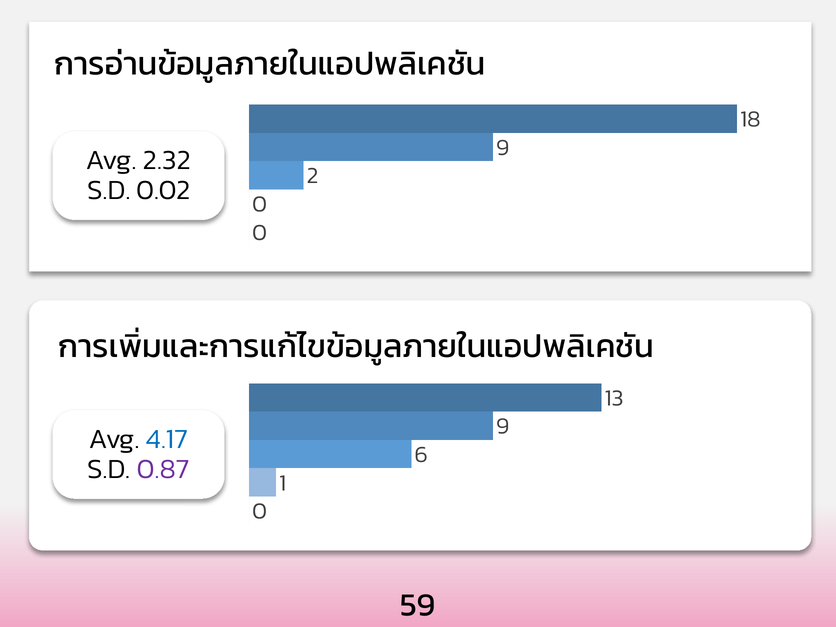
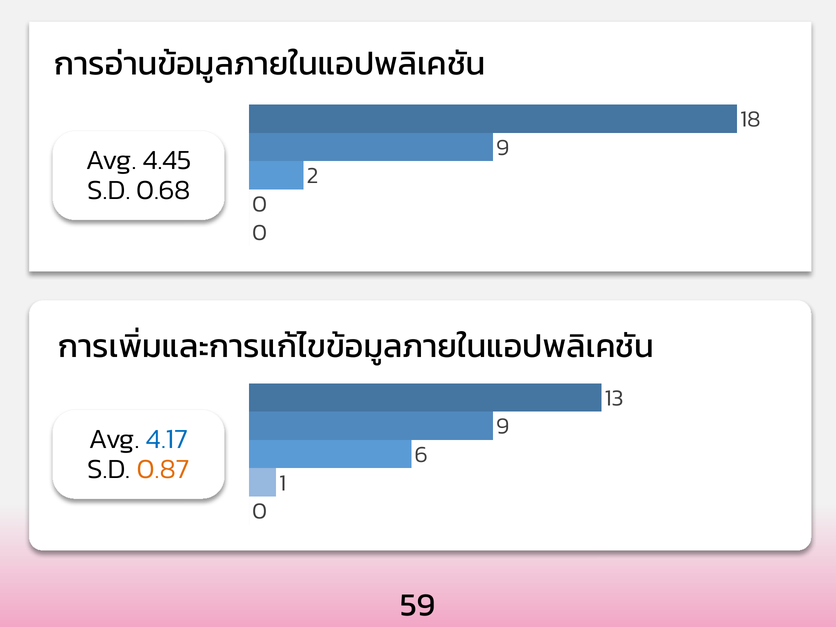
2.32: 2.32 -> 4.45 (167, 160)
0.02: 0.02 -> 0.68 (163, 190)
0.87 colour: purple -> orange (163, 469)
